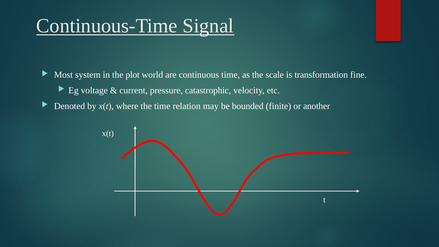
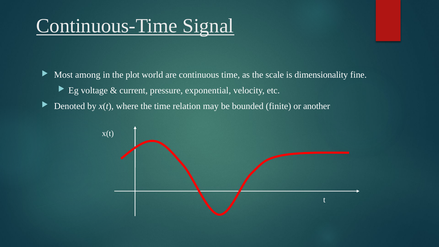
system: system -> among (88, 75)
transformation: transformation -> dimensionality (321, 75)
catastrophic: catastrophic -> exponential (208, 91)
